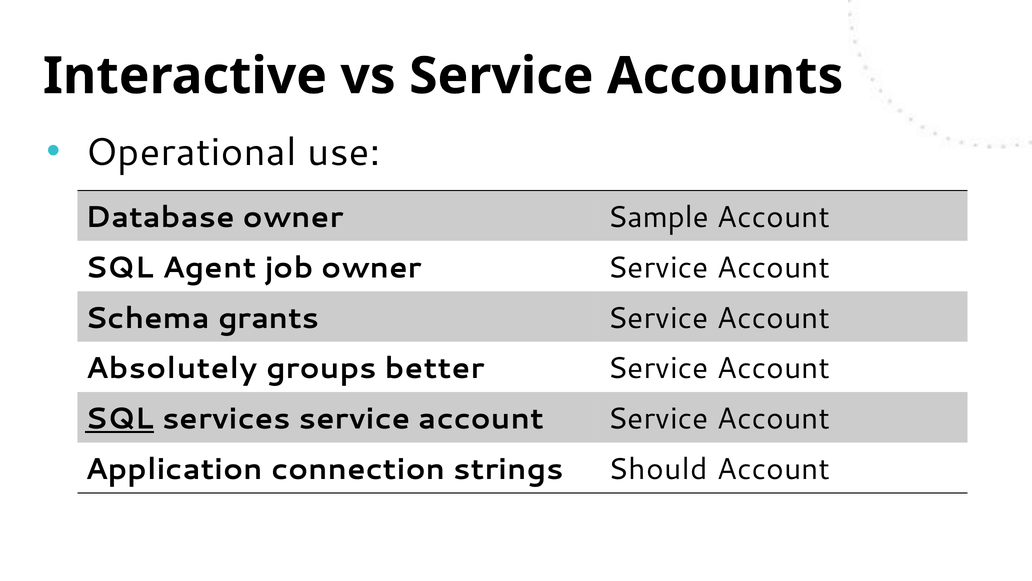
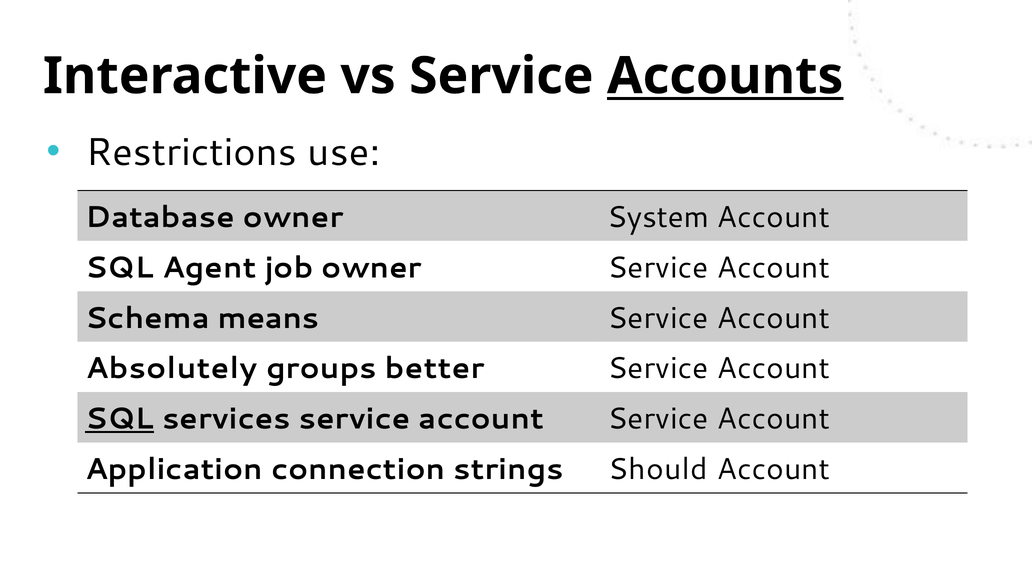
Accounts underline: none -> present (725, 76)
Operational: Operational -> Restrictions (191, 152)
Sample: Sample -> System (658, 217)
grants: grants -> means (268, 318)
